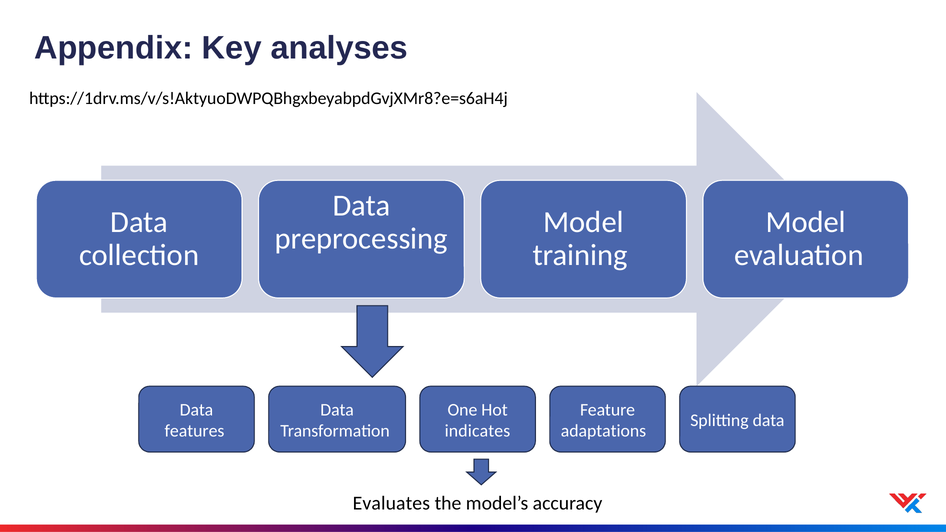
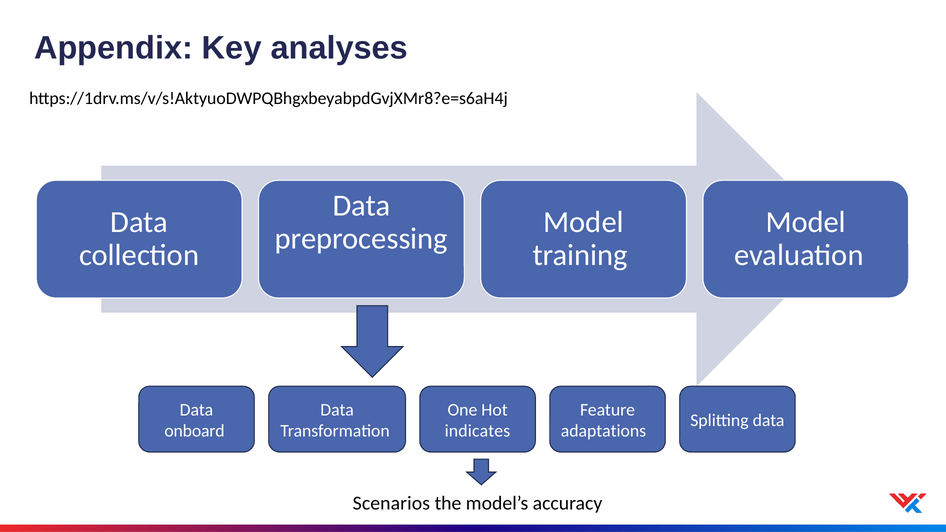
features: features -> onboard (195, 431)
Evaluates: Evaluates -> Scenarios (391, 503)
